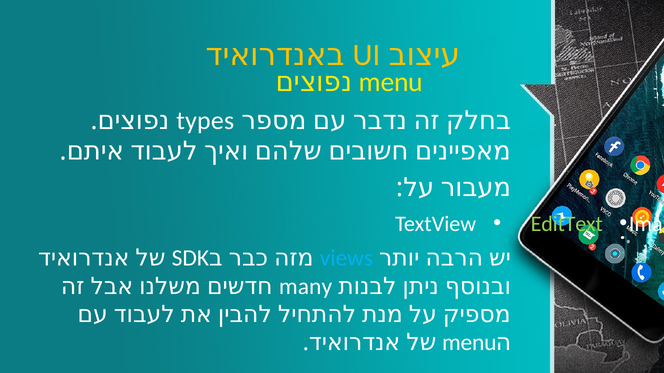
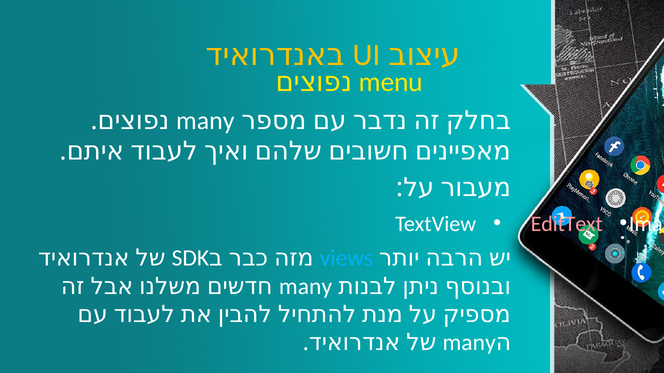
types: types -> many (205, 121)
EditText colour: light green -> pink (567, 224)
menu: menu -> many (469, 343)
